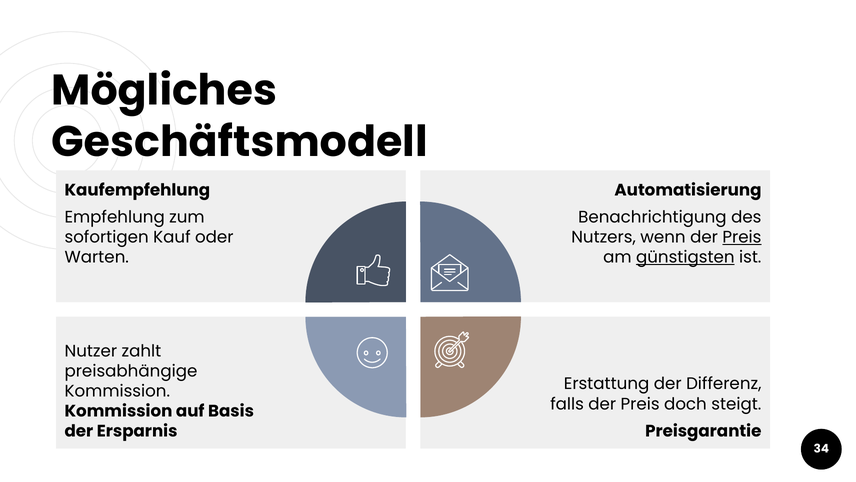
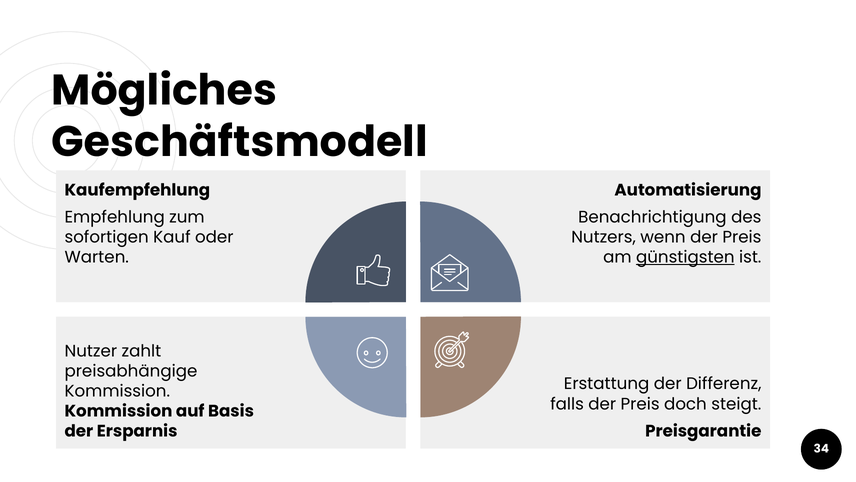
Preis underline: present -> none (742, 237)
